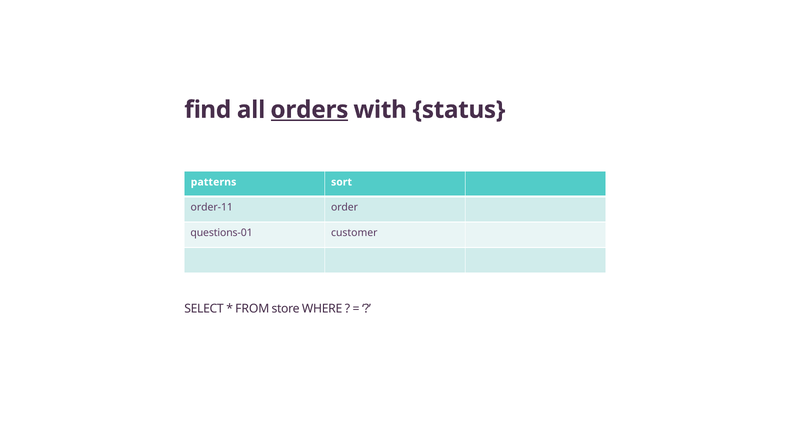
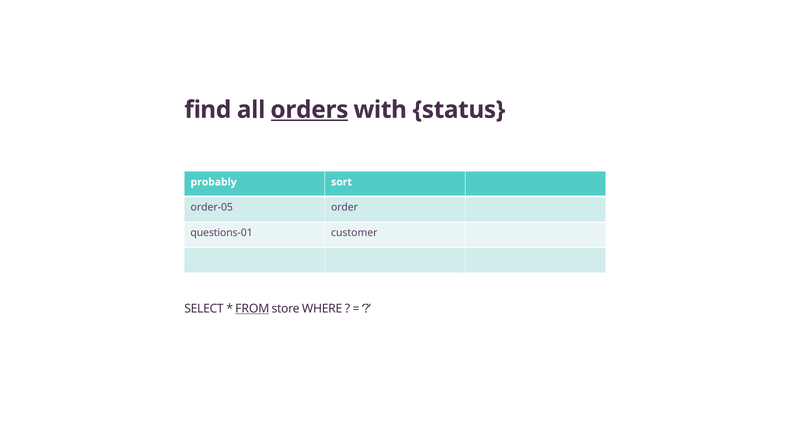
patterns: patterns -> probably (214, 182)
order-11: order-11 -> order-05 (212, 208)
FROM underline: none -> present (252, 309)
